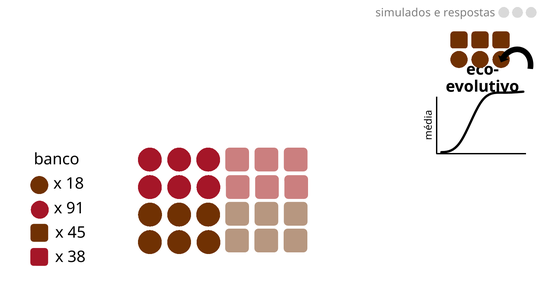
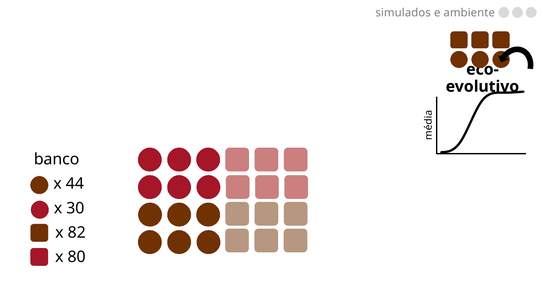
respostas: respostas -> ambiente (469, 13)
18: 18 -> 44 (75, 183)
91: 91 -> 30 (75, 208)
45: 45 -> 82 (77, 232)
38: 38 -> 80 (77, 256)
